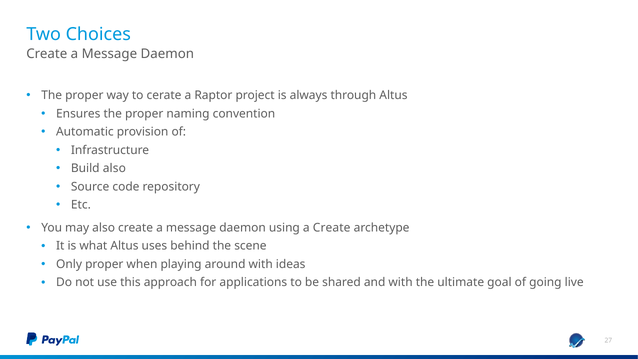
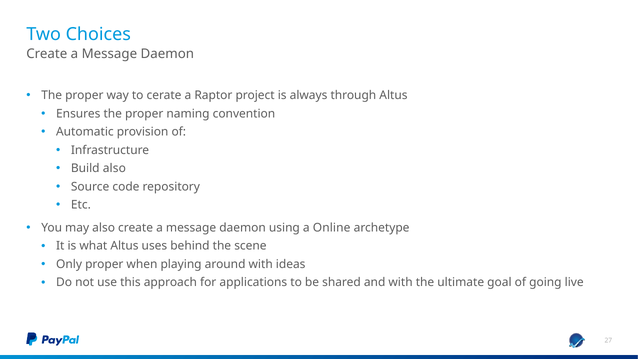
a Create: Create -> Online (332, 228)
